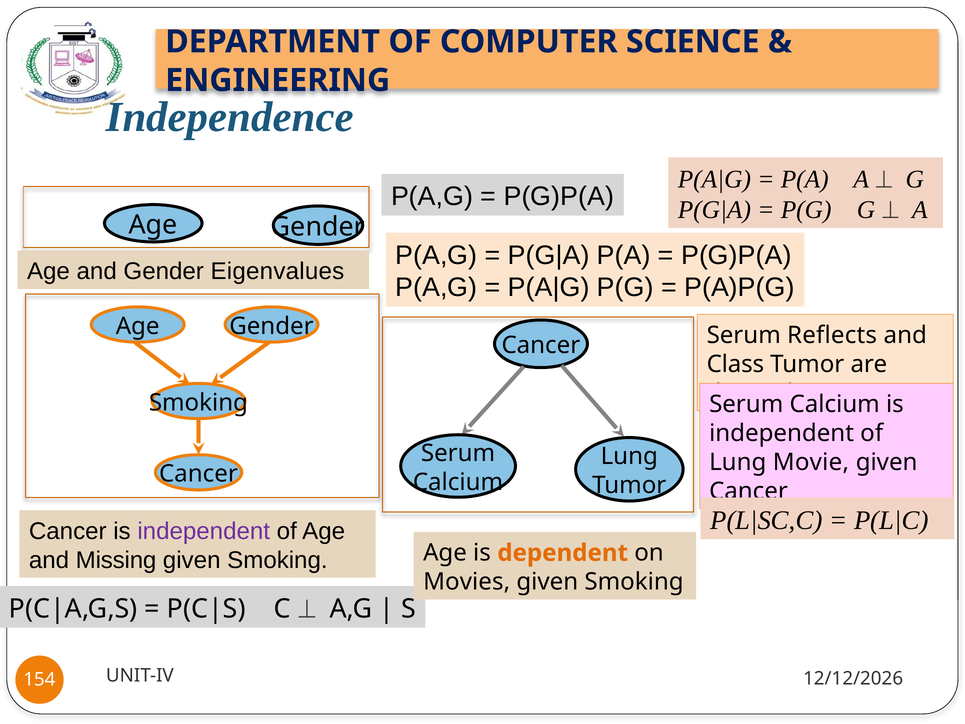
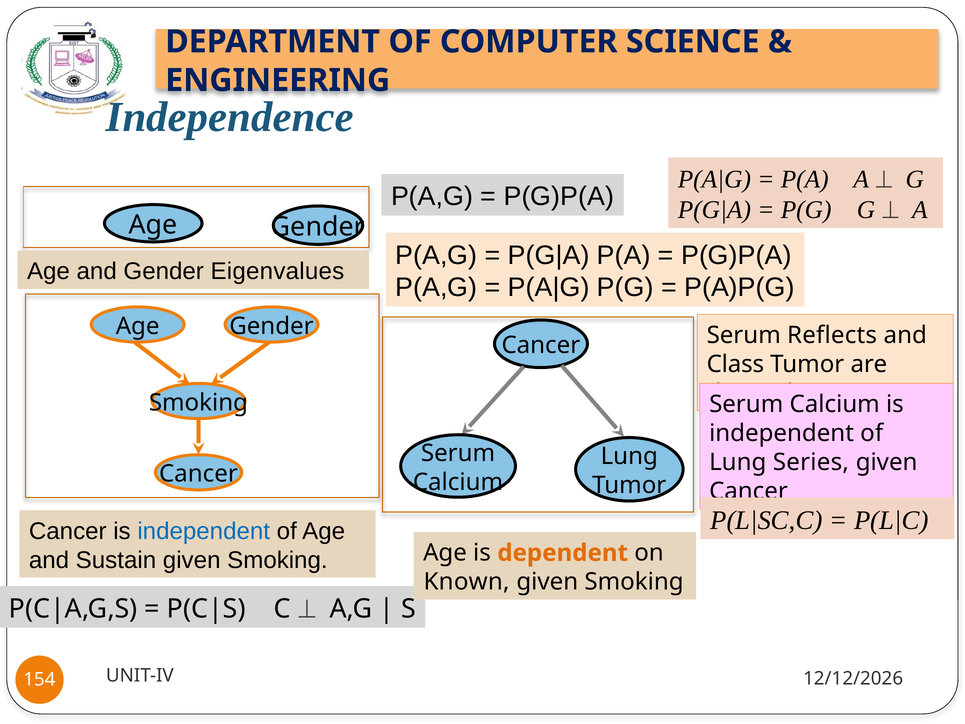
Movie: Movie -> Series (811, 462)
independent colour: purple -> blue (204, 531)
Missing: Missing -> Sustain (116, 560)
Movies: Movies -> Known (467, 582)
